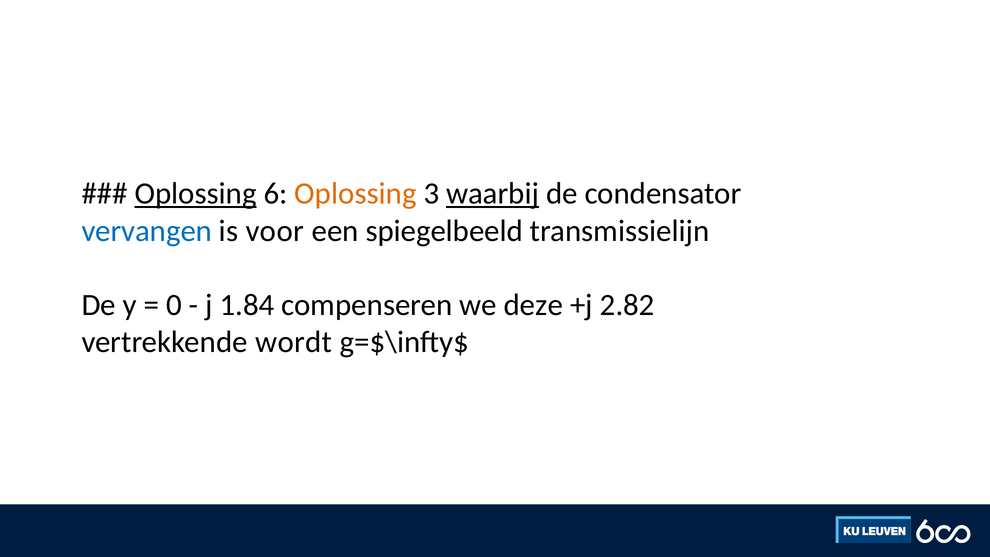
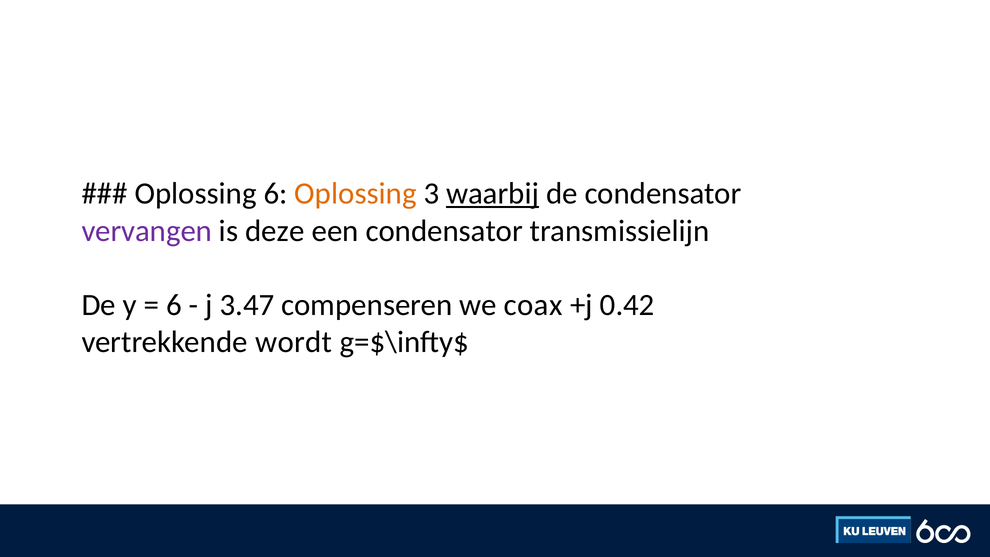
Oplossing underline: present -> none (196, 194)
vervangen colour: blue -> purple (147, 231)
voor: voor -> deze (275, 231)
een spiegelbeeld: spiegelbeeld -> condensator (444, 231)
0: 0 -> 6 (174, 305)
1.84: 1.84 -> 3.47 (247, 305)
deze: deze -> coax (533, 305)
2.82: 2.82 -> 0.42 (627, 305)
